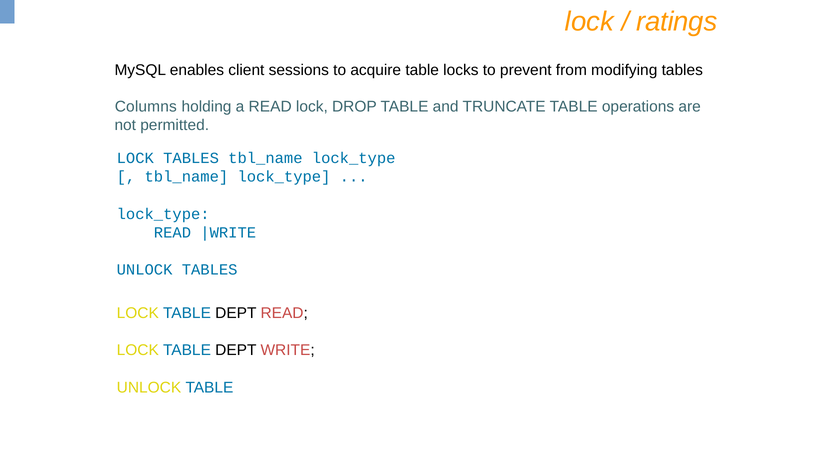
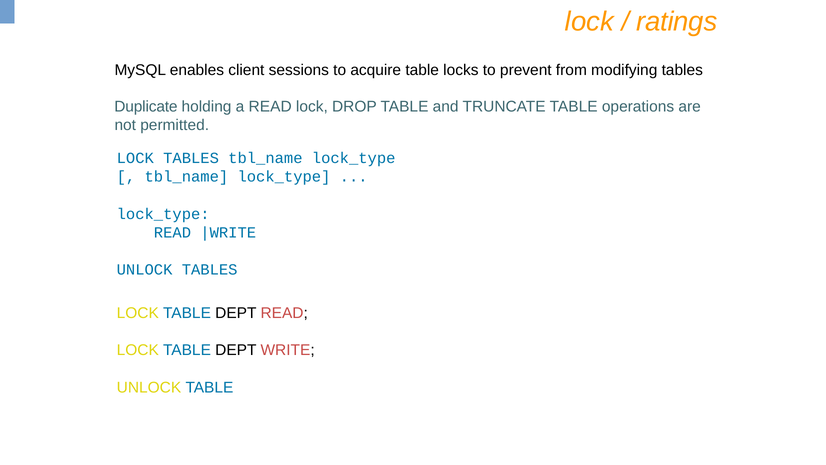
Columns: Columns -> Duplicate (146, 106)
